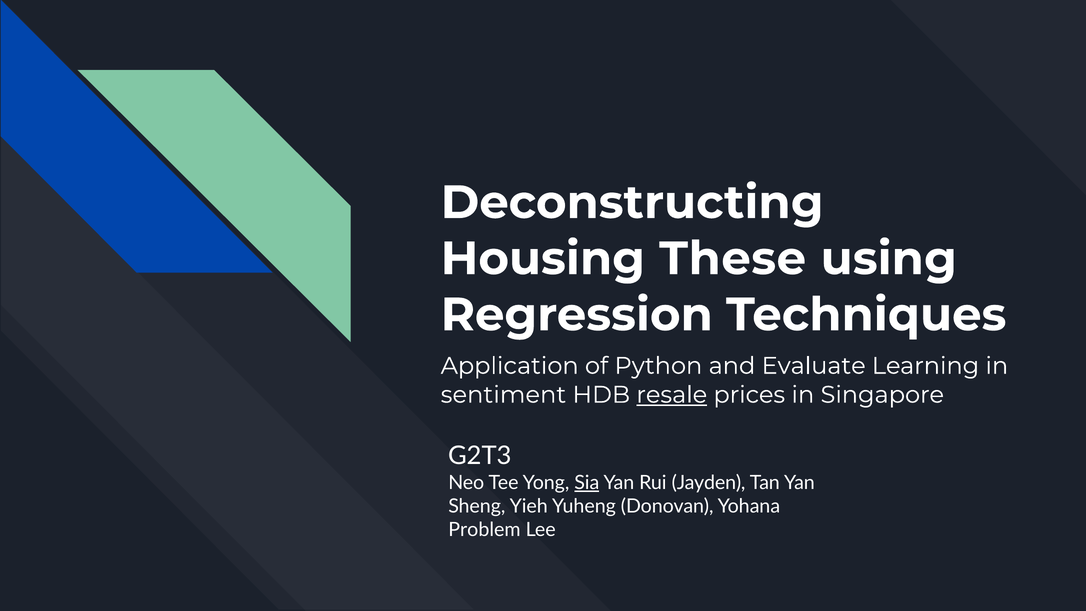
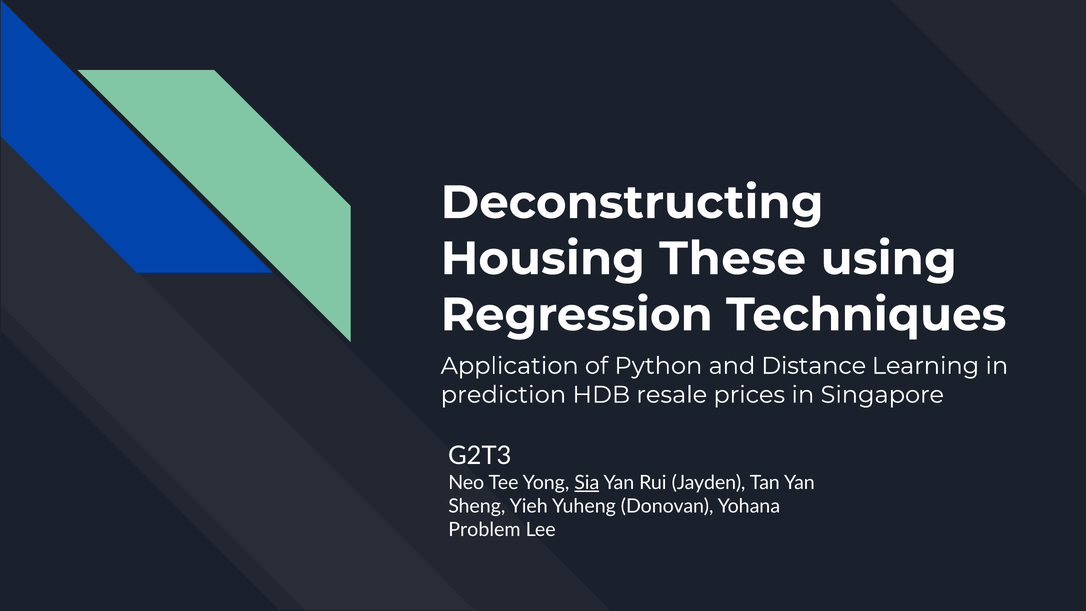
Evaluate: Evaluate -> Distance (814, 366)
sentiment: sentiment -> prediction (503, 395)
resale underline: present -> none (672, 395)
